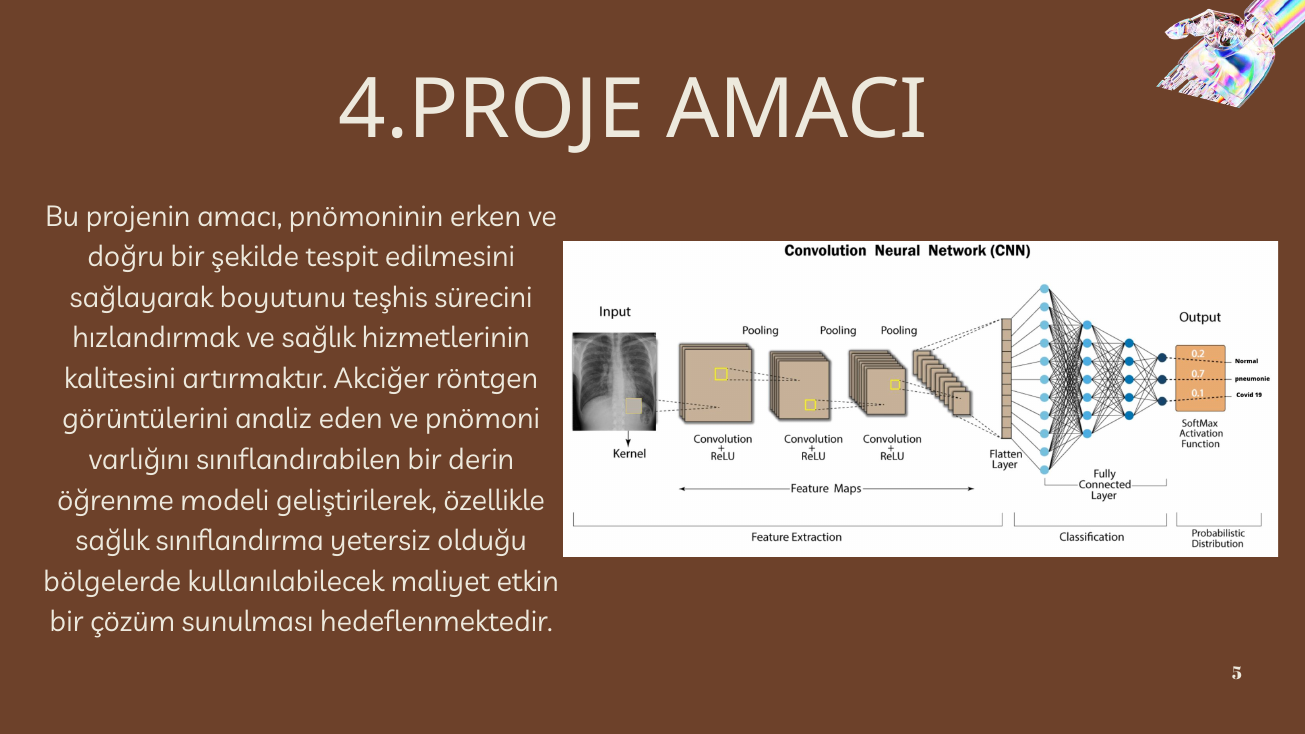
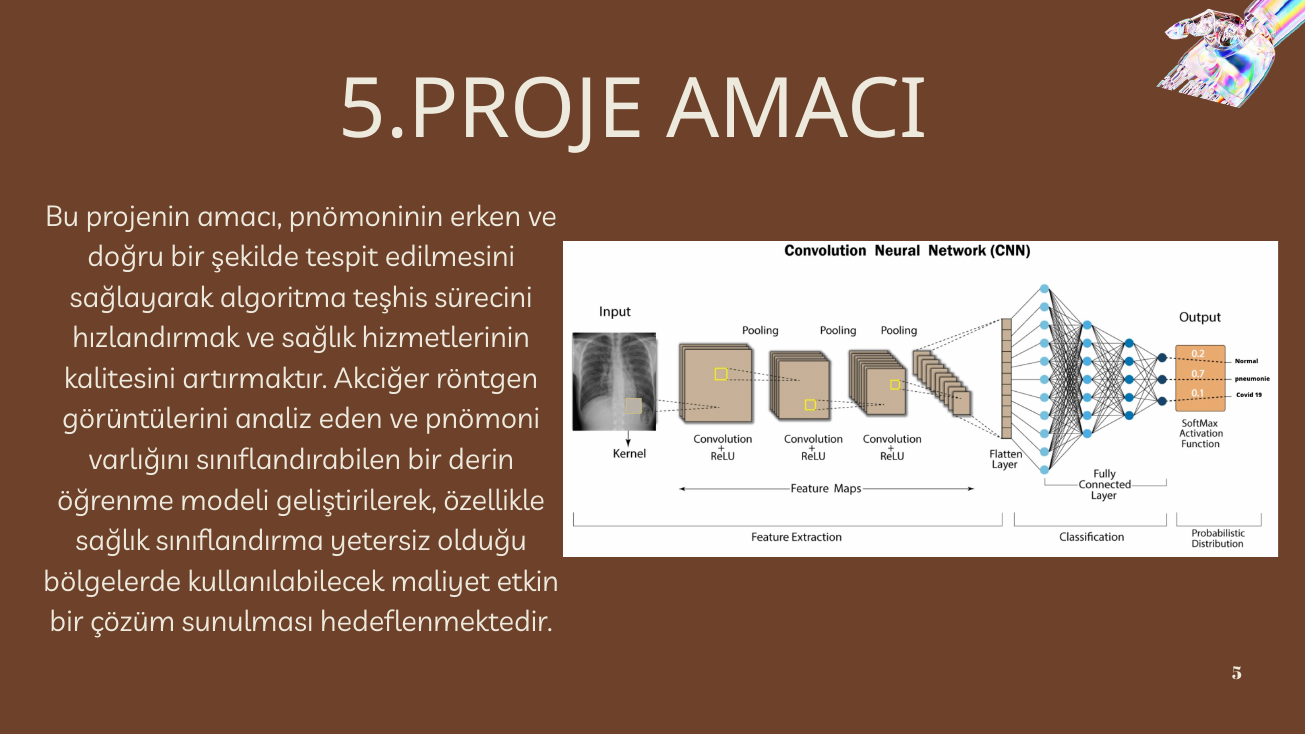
4.PROJE: 4.PROJE -> 5.PROJE (492, 110)
boyutunu: boyutunu -> algoritma (283, 298)
